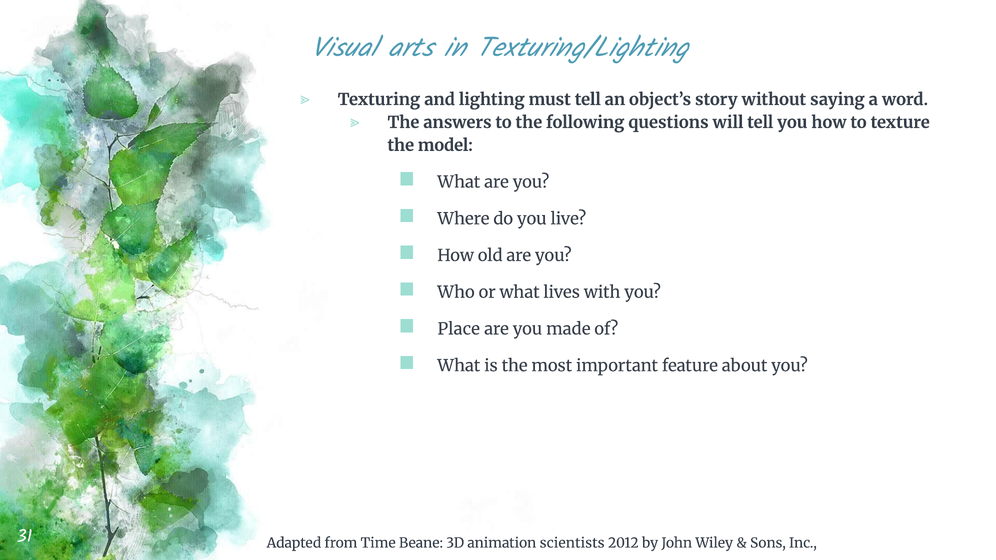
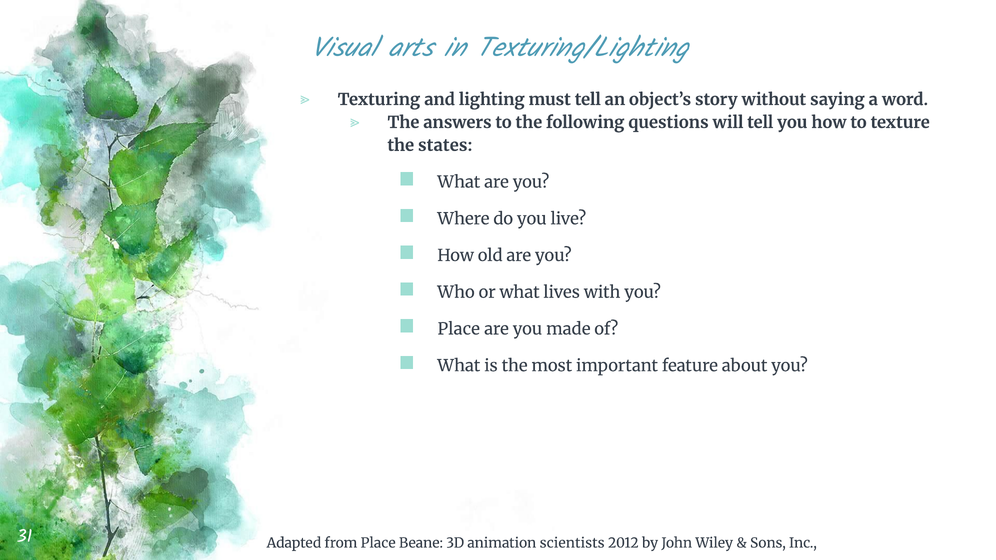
model: model -> states (445, 145)
from Time: Time -> Place (378, 543)
